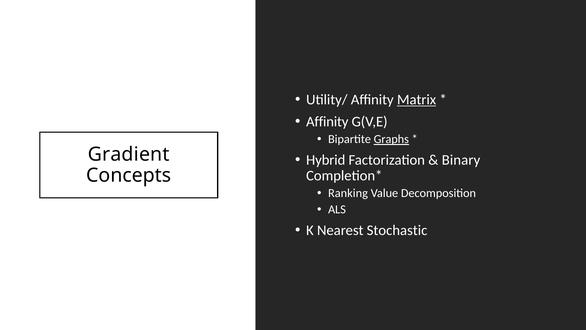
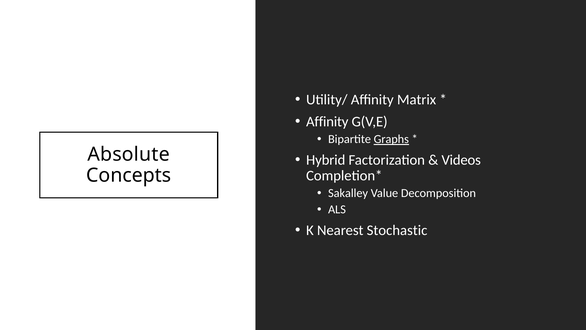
Matrix underline: present -> none (417, 100)
Gradient: Gradient -> Absolute (129, 154)
Binary: Binary -> Videos (461, 160)
Ranking: Ranking -> Sakalley (348, 193)
